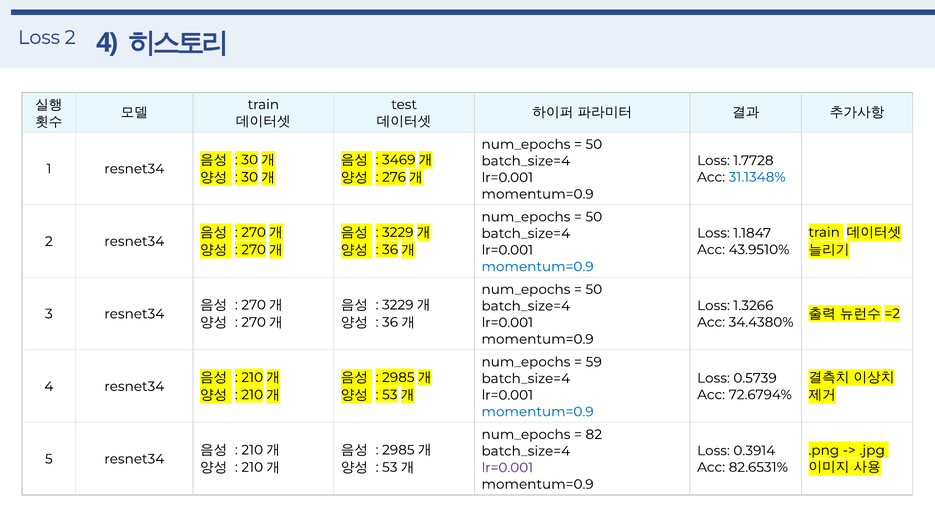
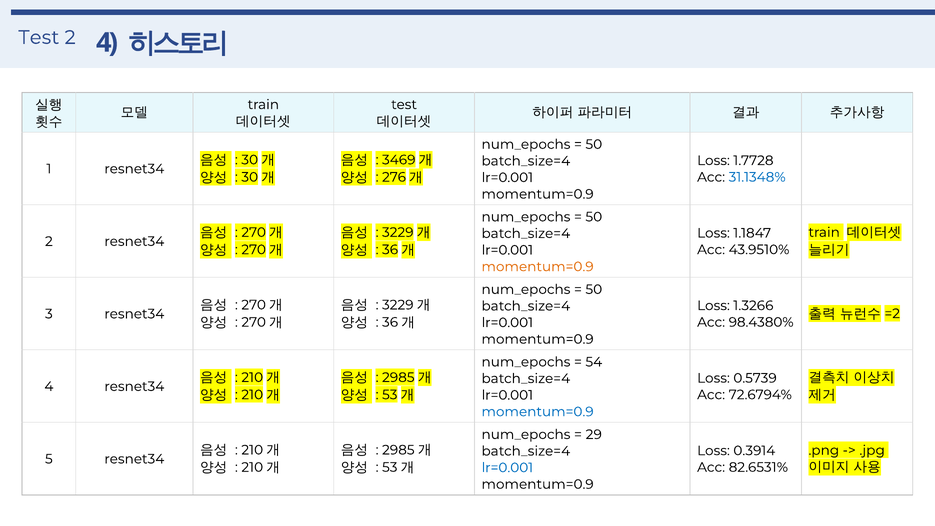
Loss: Loss -> Test (39, 37)
momentum=0.9 colour: blue -> orange (538, 267)
34.4380%: 34.4380% -> 98.4380% (761, 322)
59: 59 -> 54 (594, 362)
82: 82 -> 29 (594, 434)
lr=0.001 colour: purple -> blue (507, 468)
